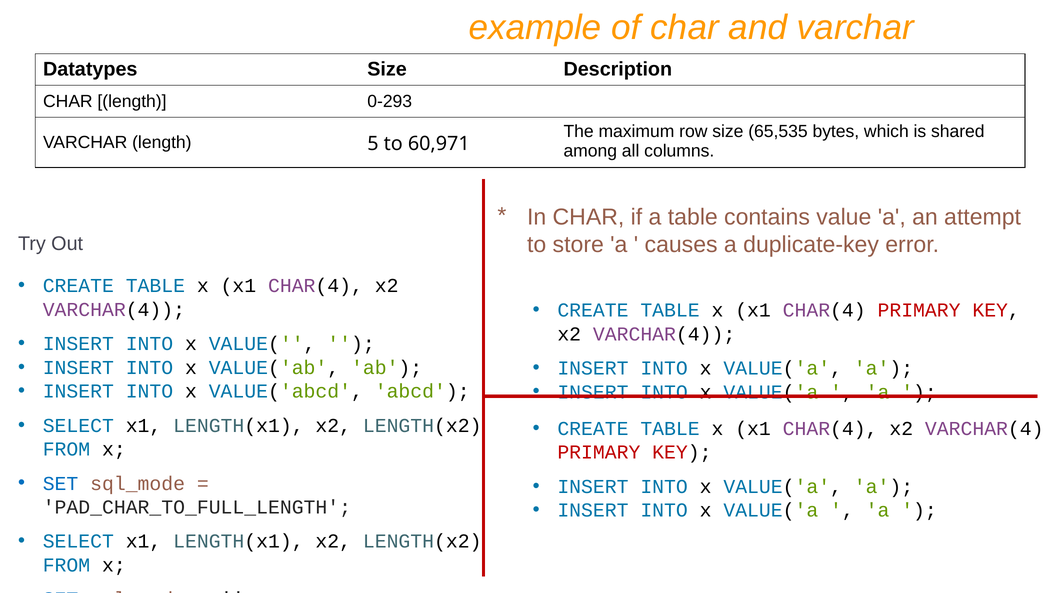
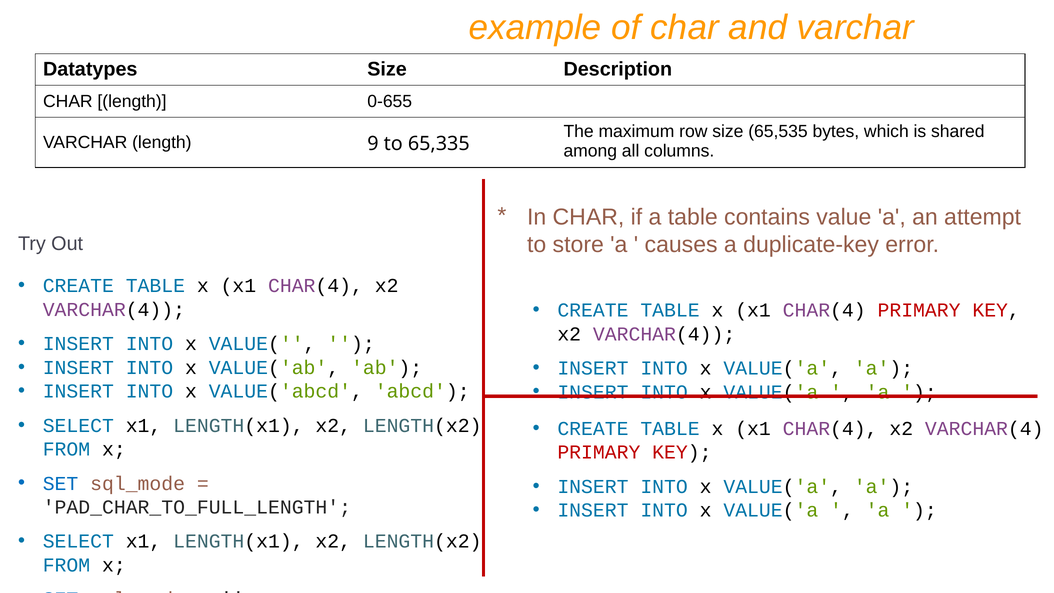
0-293: 0-293 -> 0-655 (390, 102)
5: 5 -> 9 (373, 143)
60,971: 60,971 -> 65,335 (439, 143)
